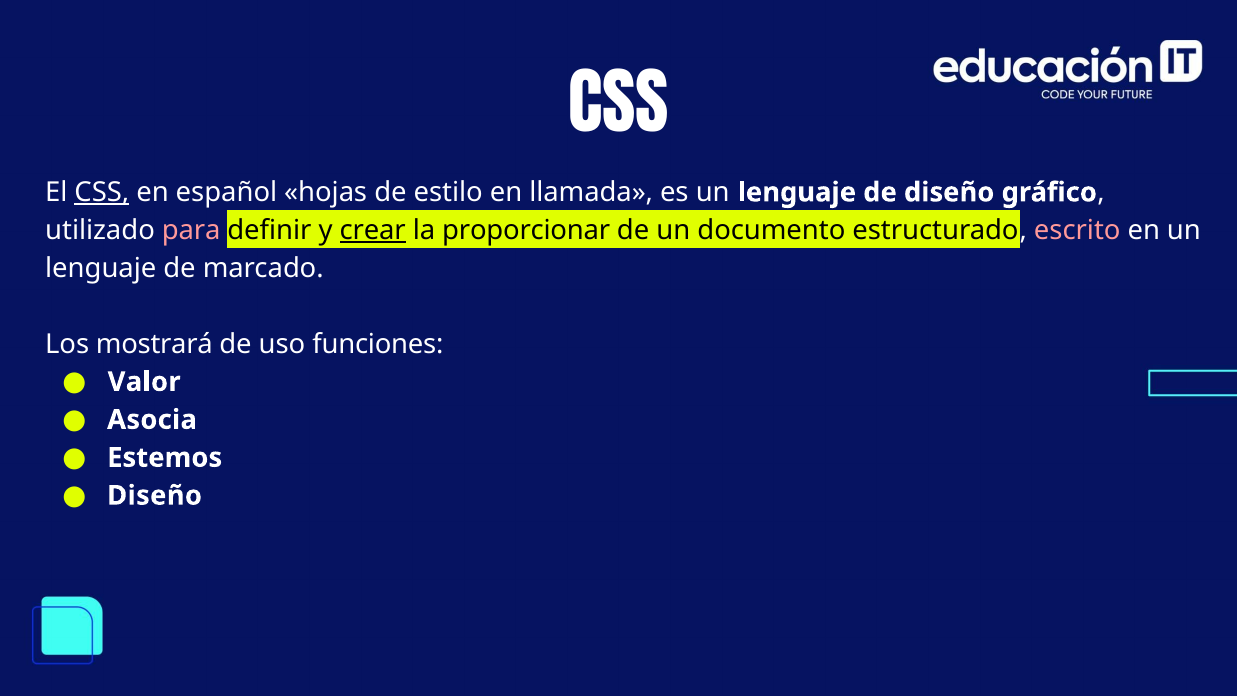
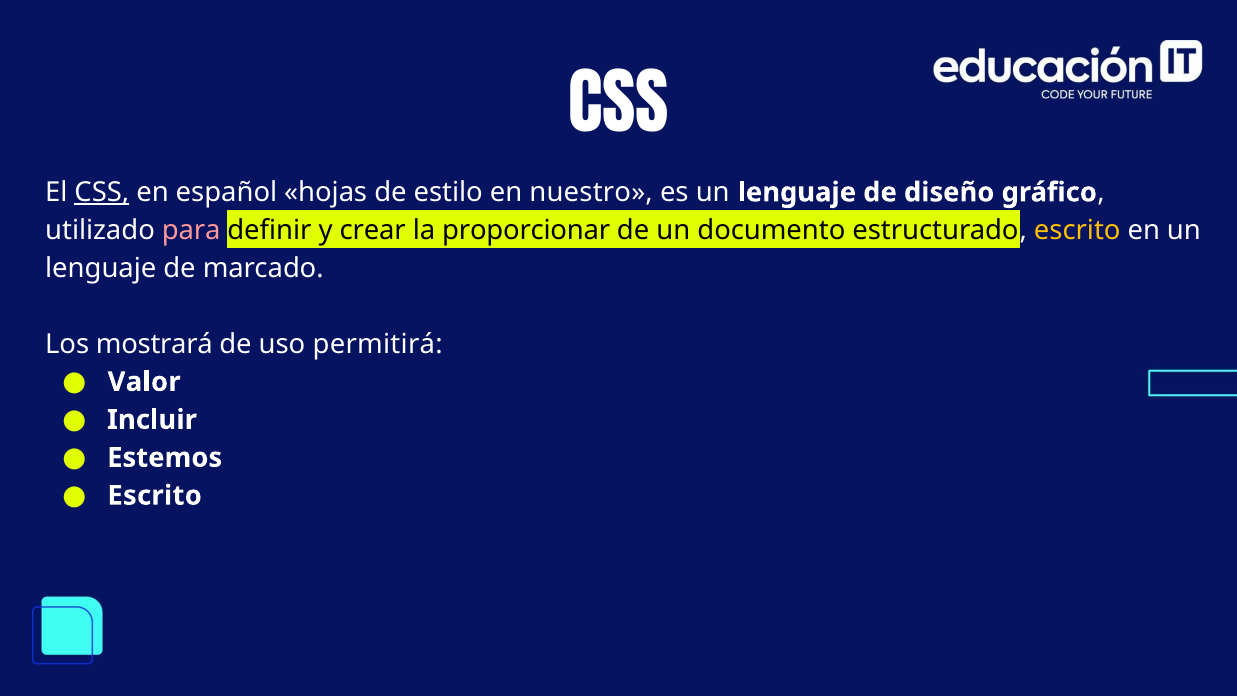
llamada: llamada -> nuestro (591, 192)
crear underline: present -> none (373, 230)
escrito colour: pink -> yellow (1077, 230)
funciones: funciones -> permitirá (378, 344)
Asocia: Asocia -> Incluir (152, 420)
Diseño: Diseño -> Escrito (155, 495)
